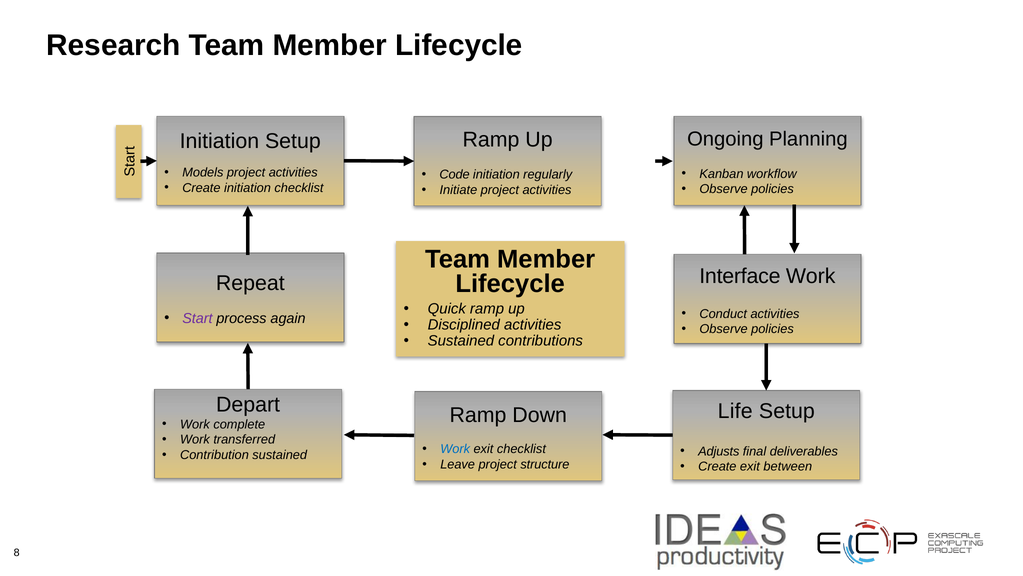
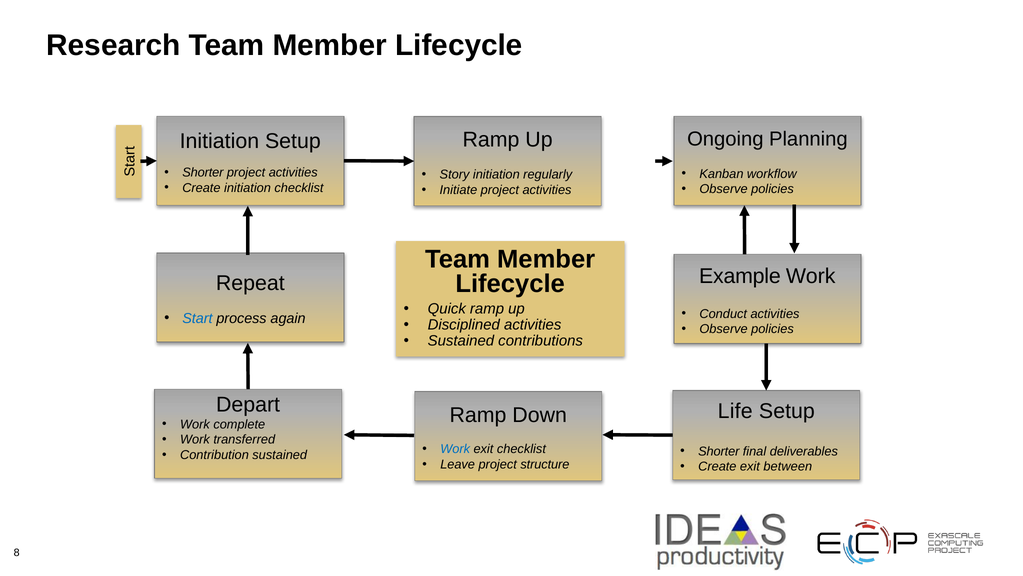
Models: Models -> Shorter (203, 172)
Code: Code -> Story (455, 175)
Interface: Interface -> Example (740, 276)
Start colour: purple -> blue (197, 318)
Adjusts: Adjusts -> Shorter (719, 451)
